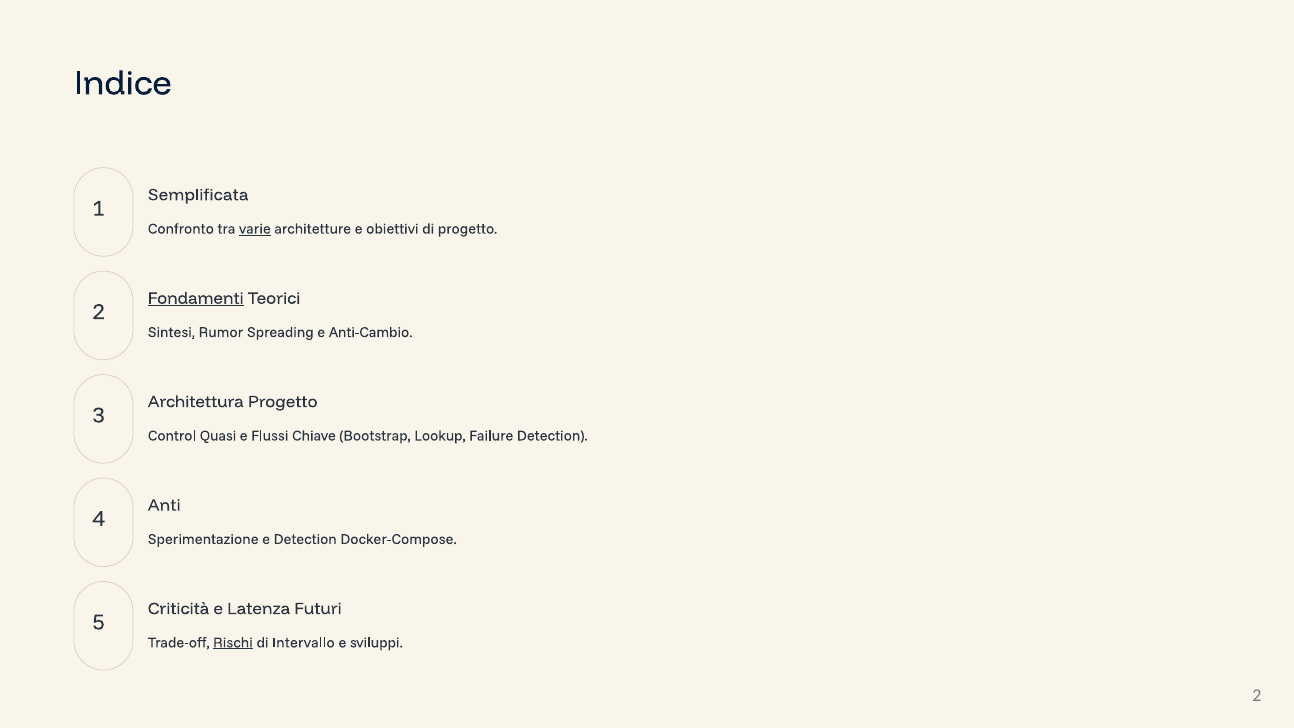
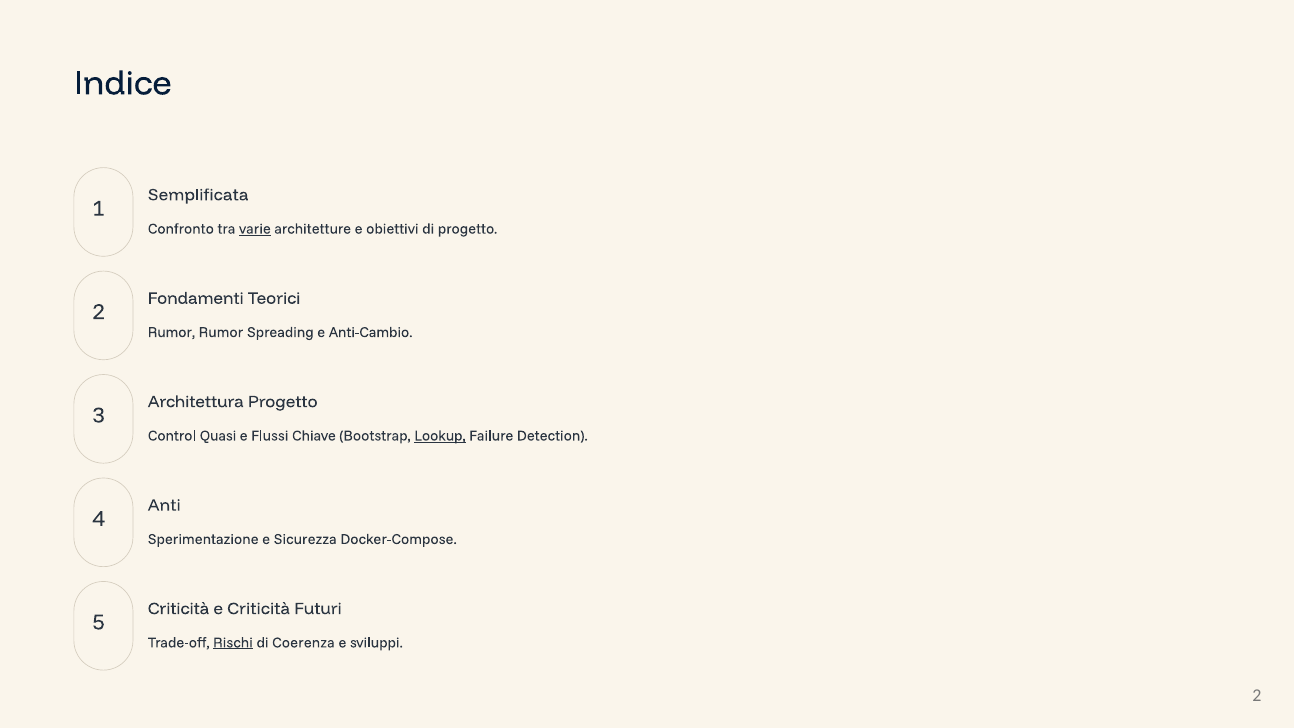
Fondamenti underline: present -> none (196, 298)
Sintesi: Sintesi -> Rumor (171, 332)
Lookup underline: none -> present (440, 436)
e Detection: Detection -> Sicurezza (305, 539)
e Latenza: Latenza -> Criticità (259, 608)
Intervallo: Intervallo -> Coerenza (303, 643)
